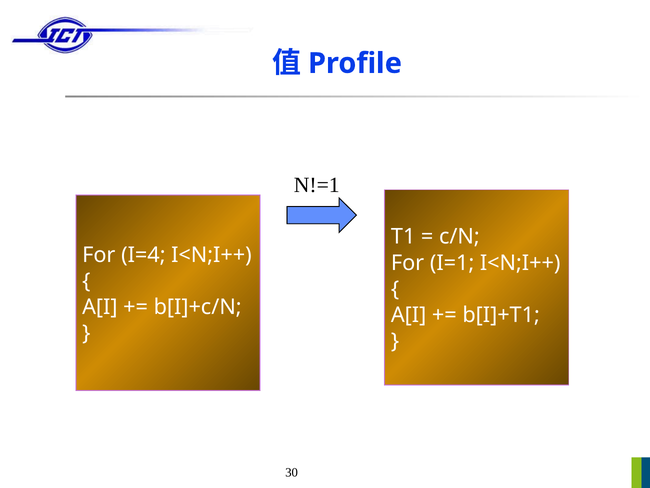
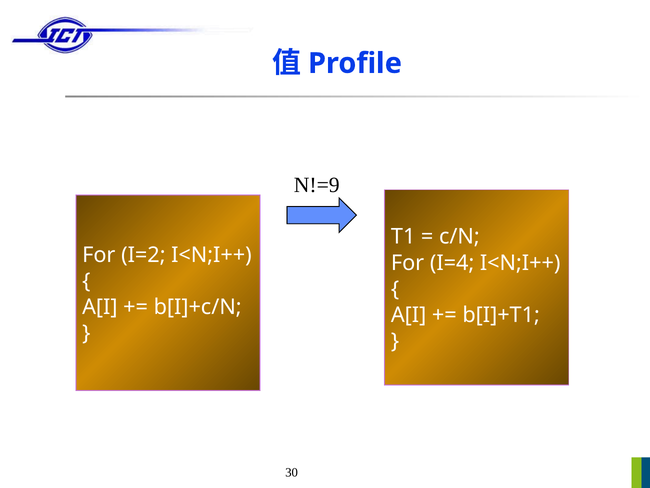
N!=1: N!=1 -> N!=9 (317, 185)
I=4: I=4 -> I=2 (143, 255)
I=1: I=1 -> I=4 (452, 263)
